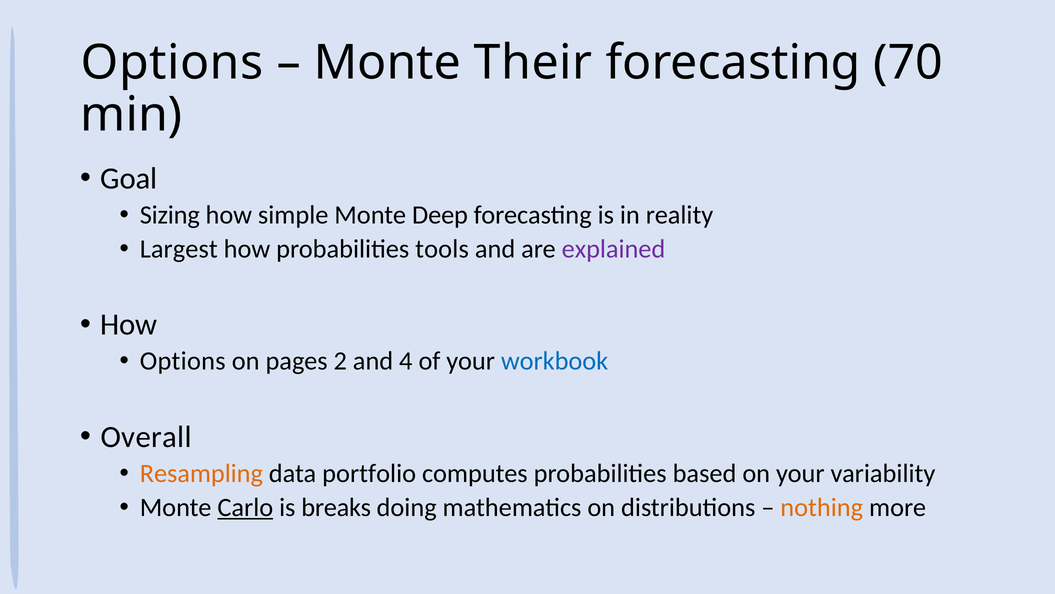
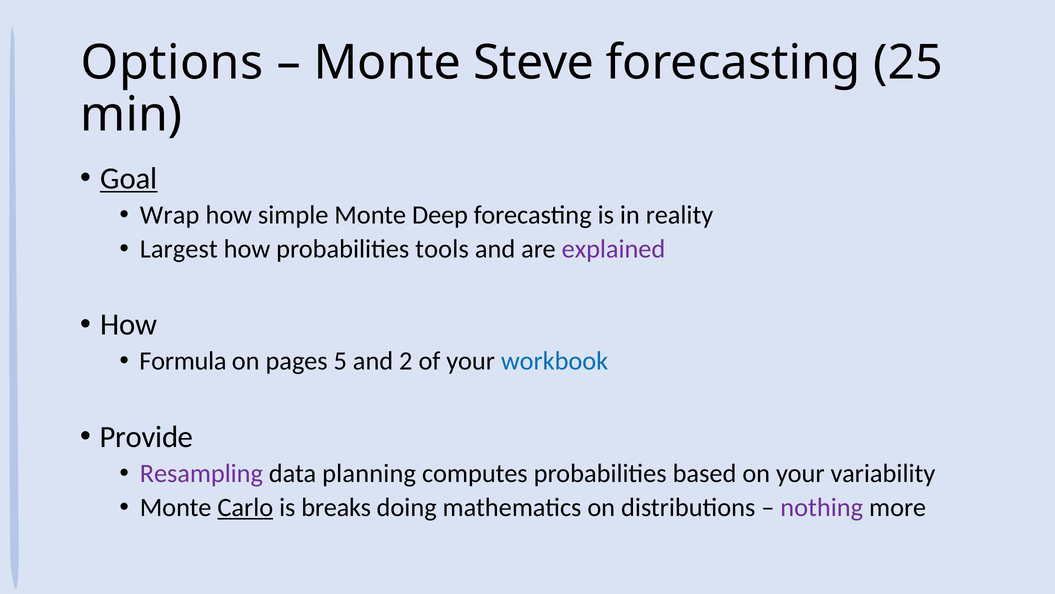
Their: Their -> Steve (534, 63)
70: 70 -> 25 (908, 63)
Goal underline: none -> present (129, 178)
Sizing: Sizing -> Wrap (170, 215)
Options: Options -> Formula (183, 361)
2: 2 -> 5 (340, 361)
4: 4 -> 2 (406, 361)
Overall: Overall -> Provide (147, 437)
Resampling colour: orange -> purple (201, 473)
portfolio: portfolio -> planning (369, 473)
nothing colour: orange -> purple (822, 507)
